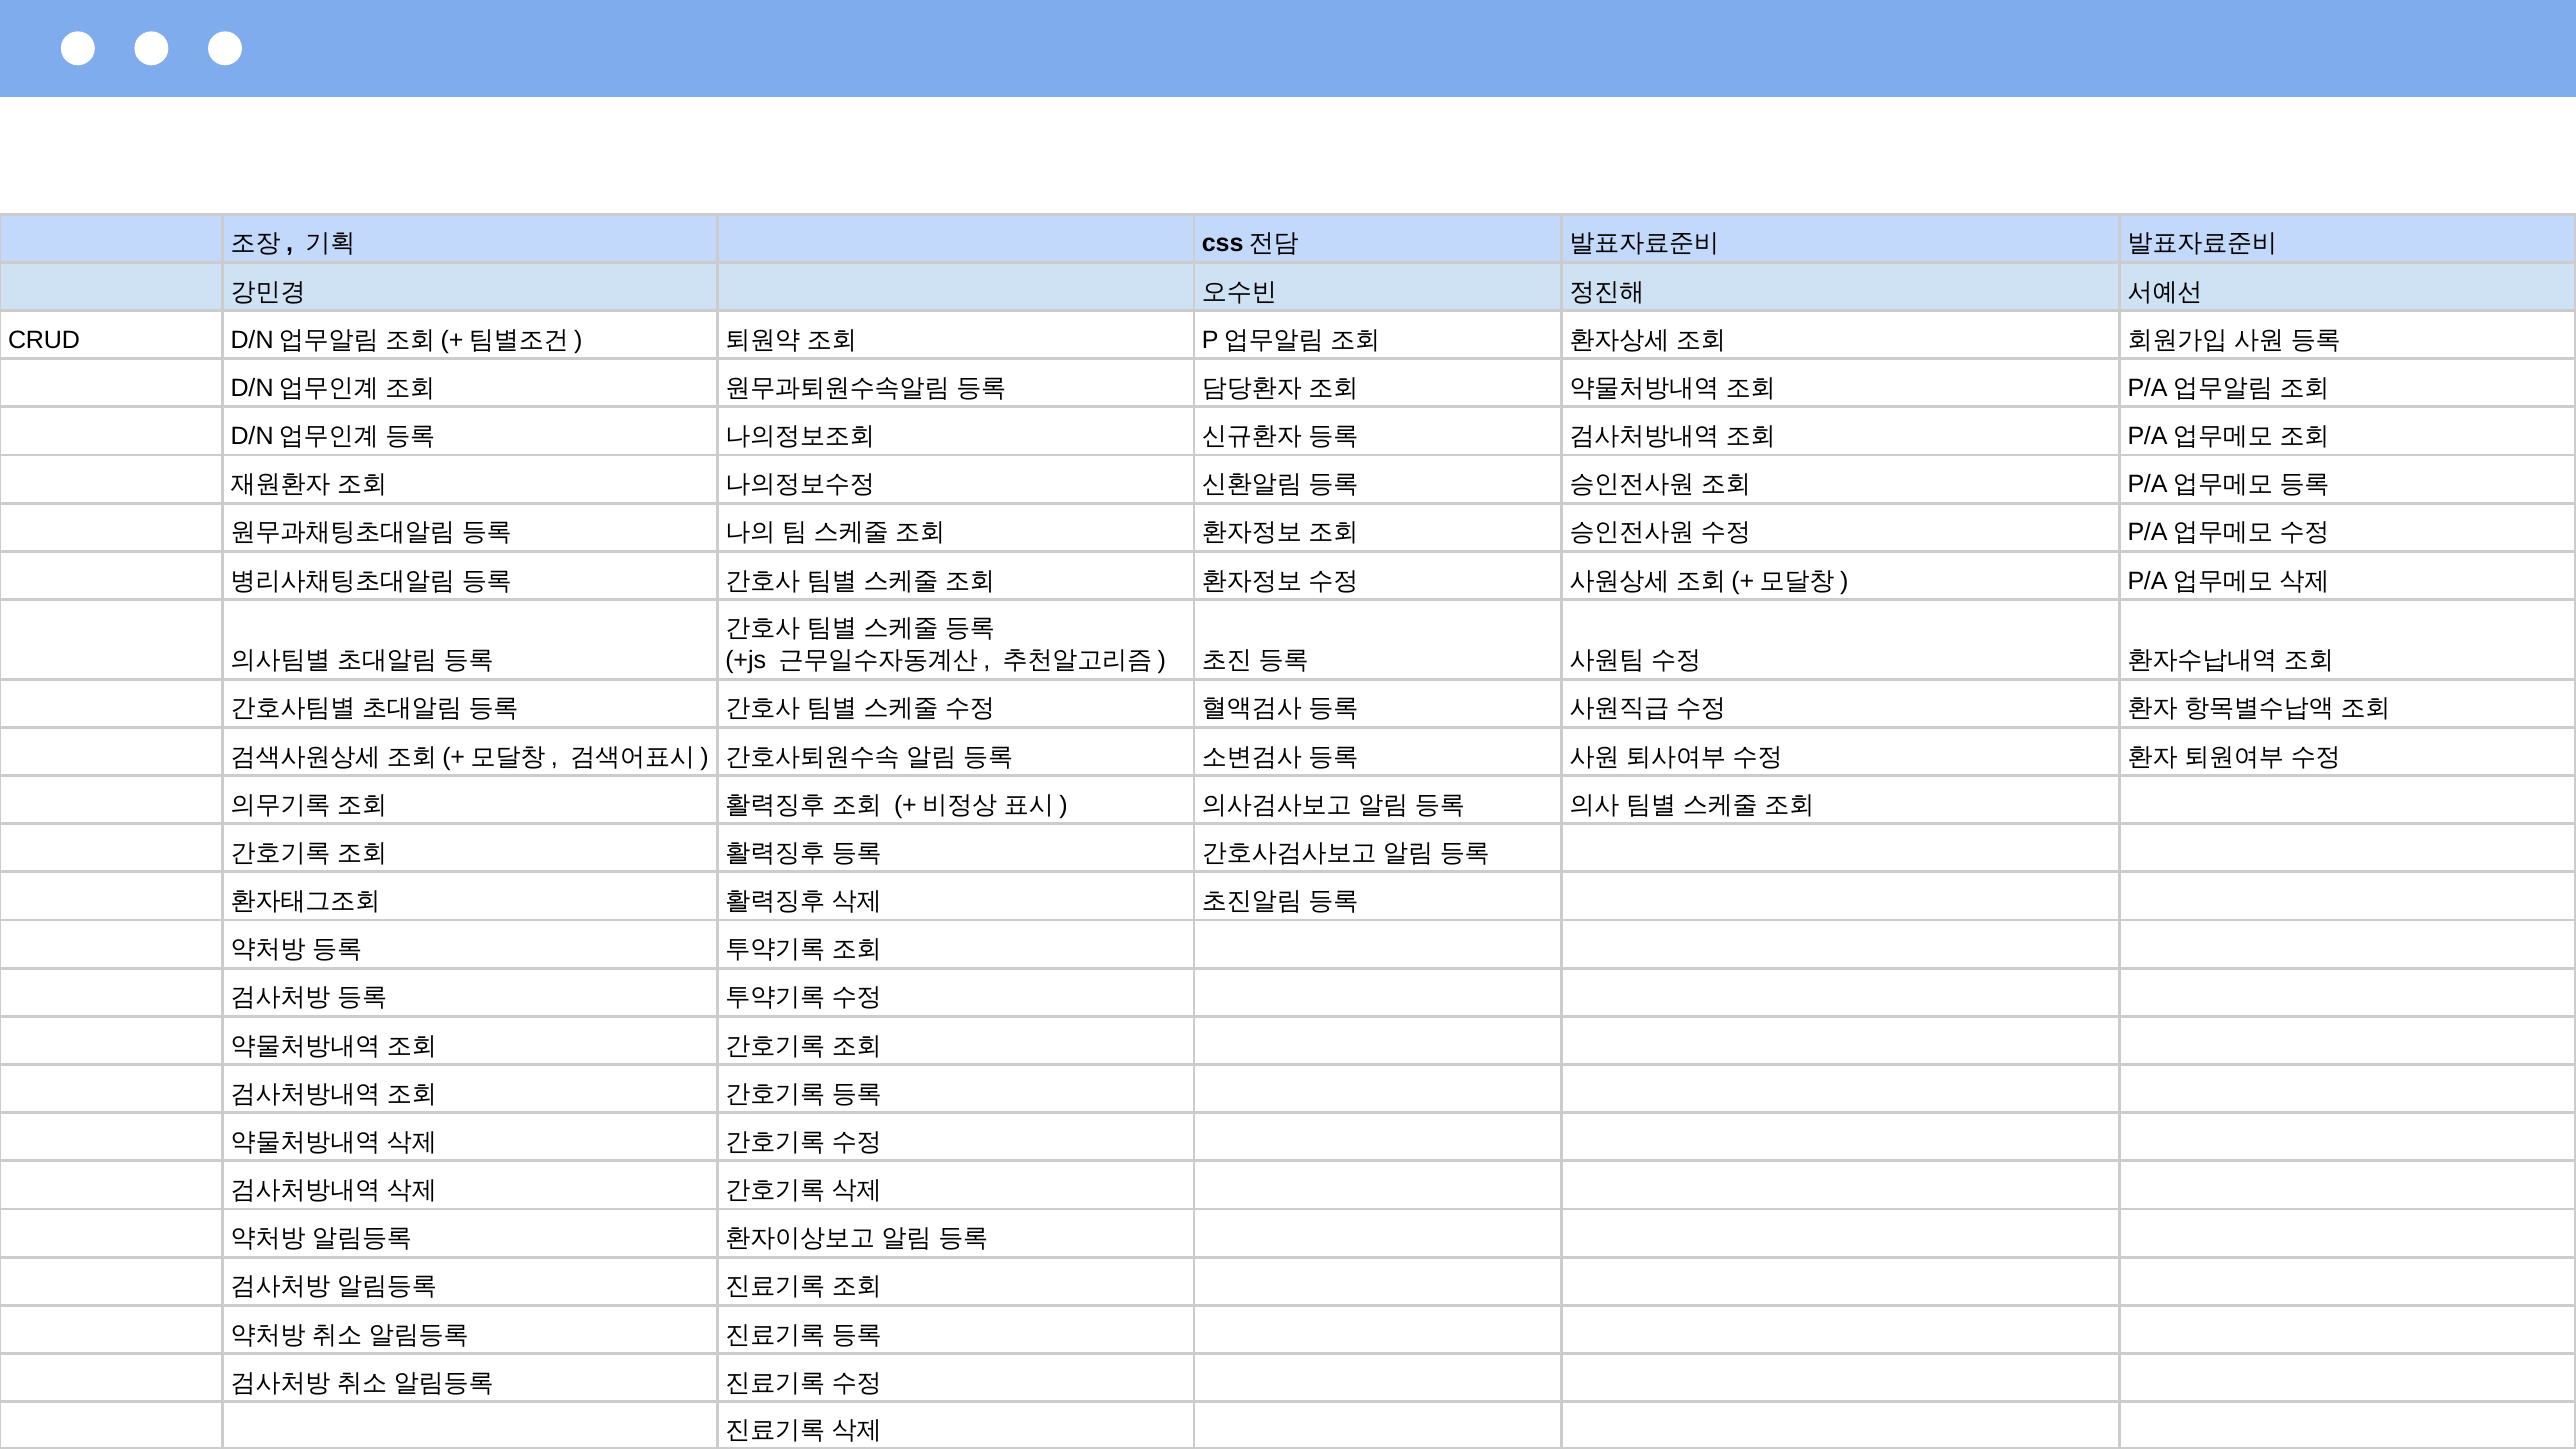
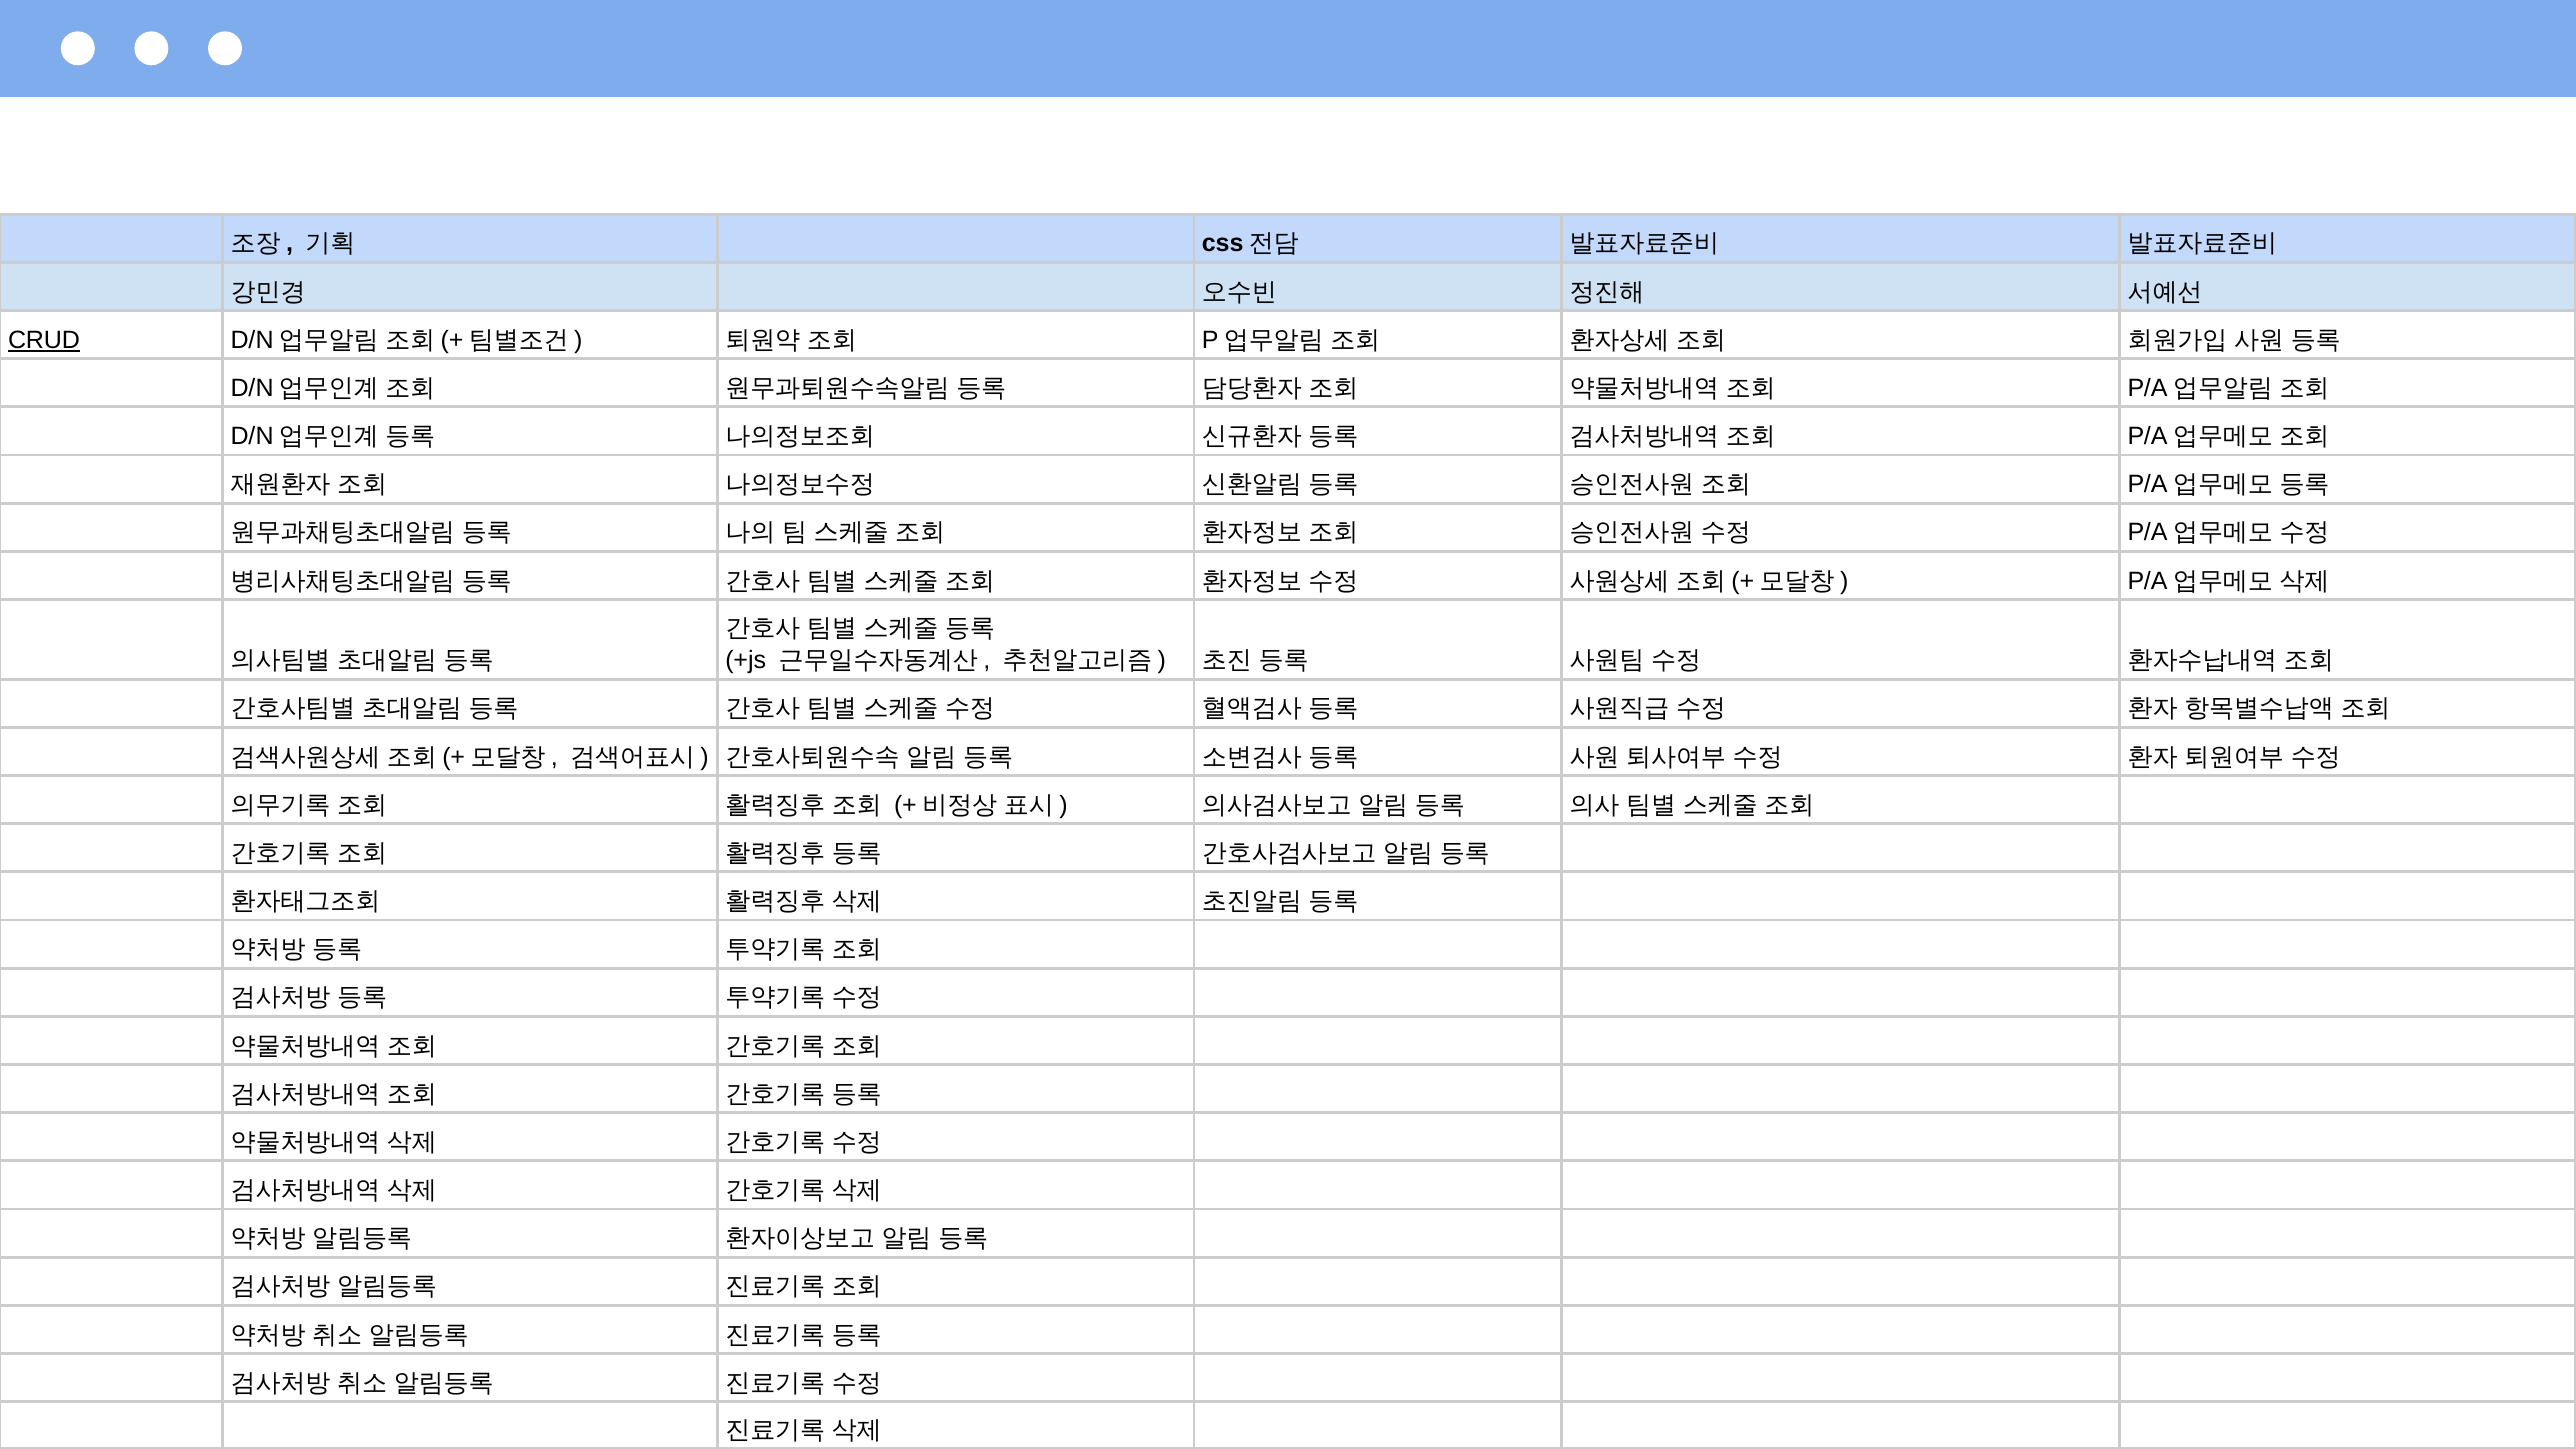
CRUD underline: none -> present (44, 340)
